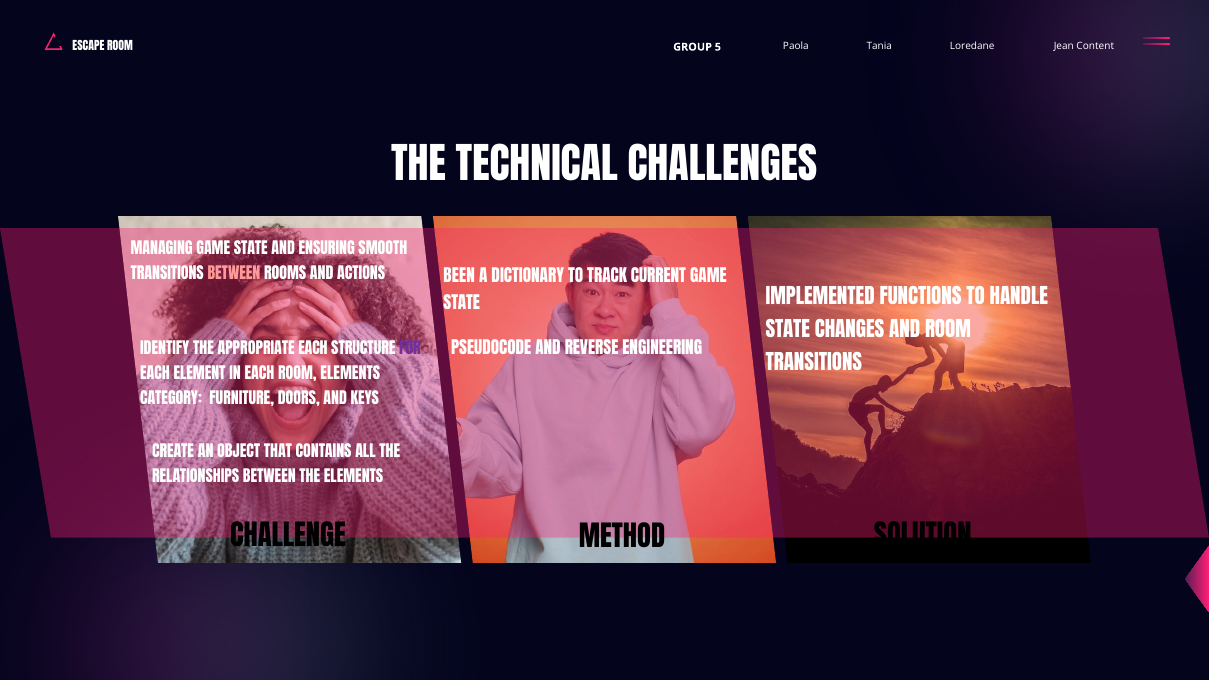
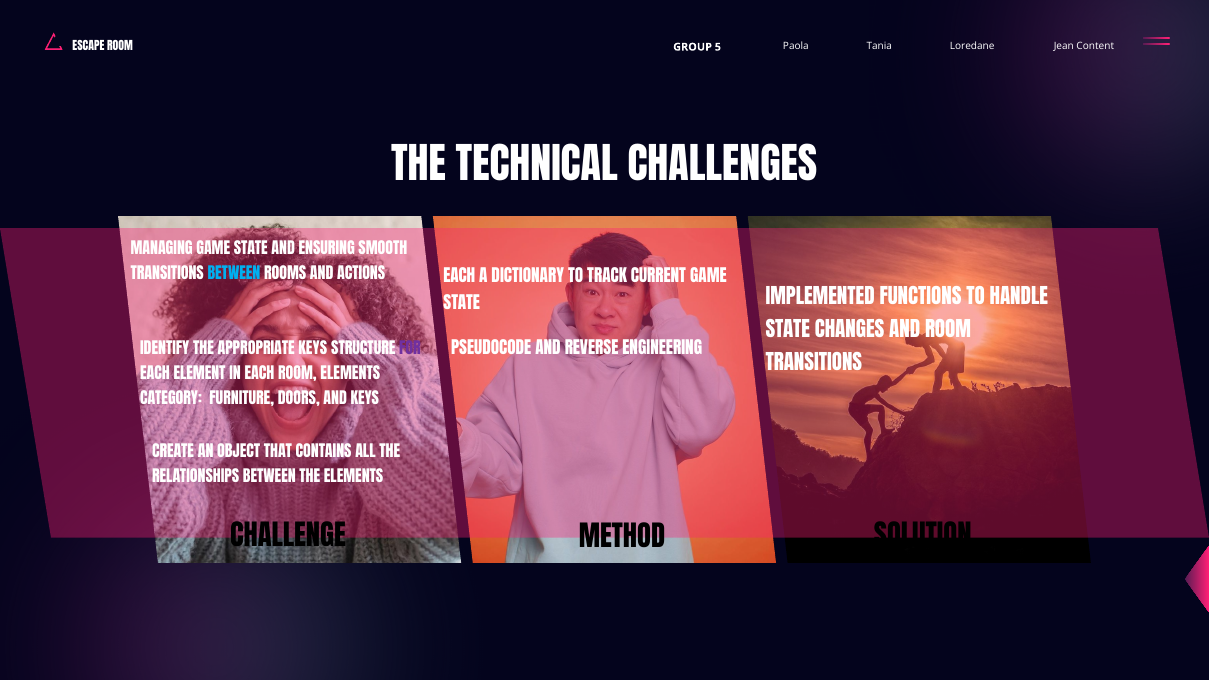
BETWEEN colour: pink -> light blue (234, 274)
ACTIONS BEEN: BEEN -> EACH (459, 277)
APPROPRIATE EACH: EACH -> KEYS (313, 349)
